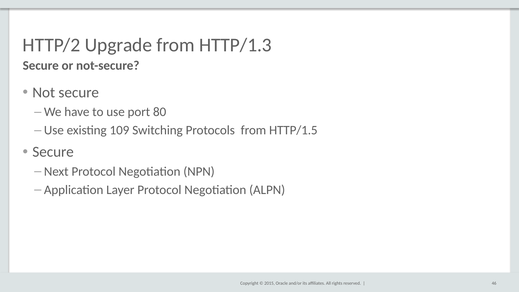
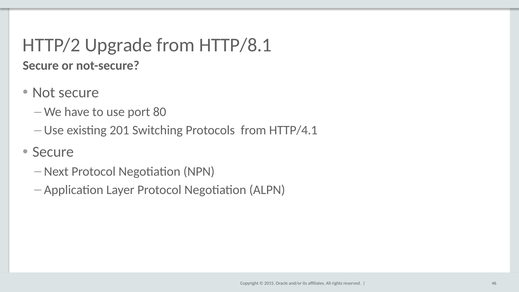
HTTP/1.3: HTTP/1.3 -> HTTP/8.1 (235, 45)
109: 109 -> 201 (119, 130)
HTTP/1.5: HTTP/1.5 -> HTTP/4.1 (293, 130)
